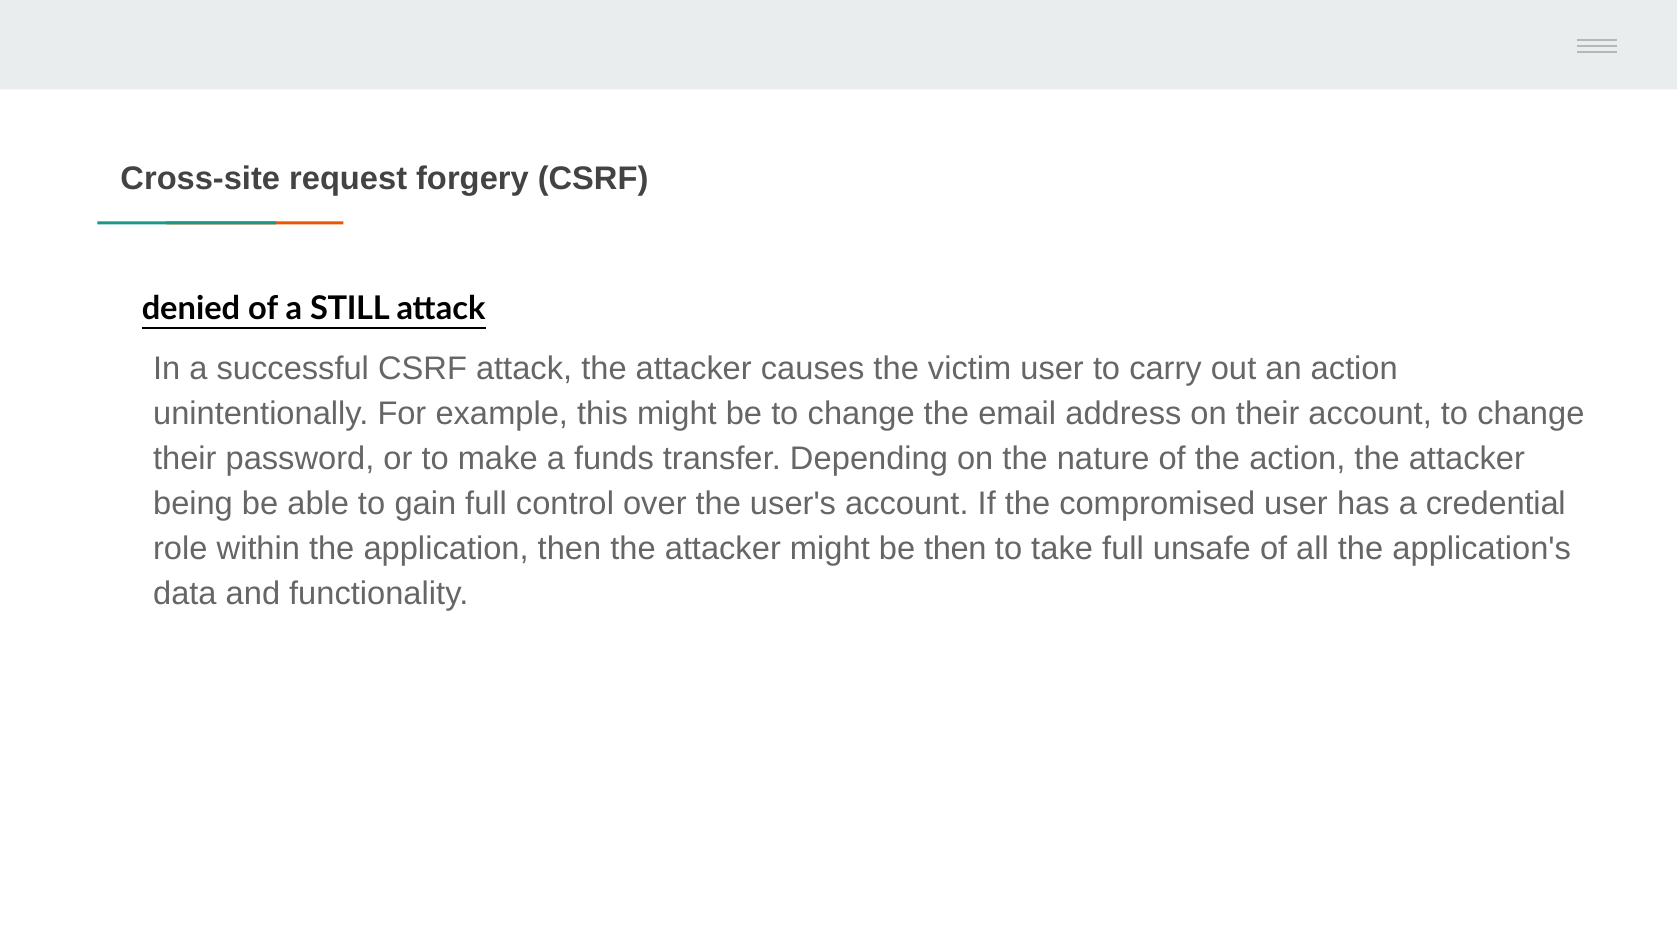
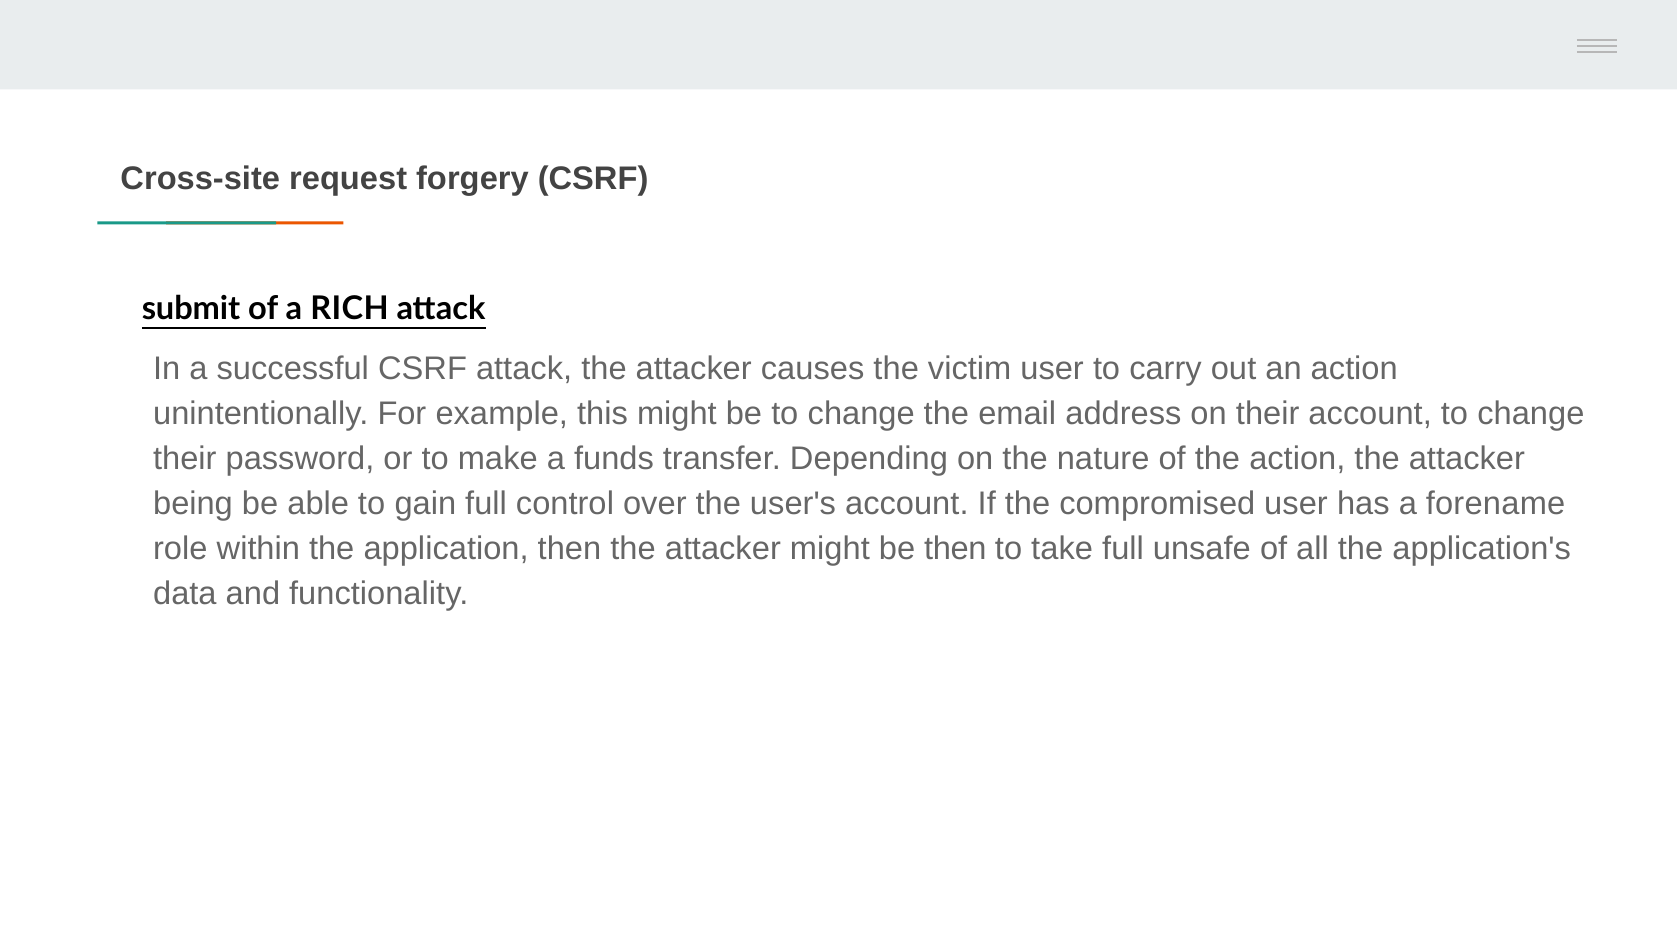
denied: denied -> submit (191, 309)
STILL: STILL -> RICH (350, 309)
credential: credential -> forename (1496, 503)
